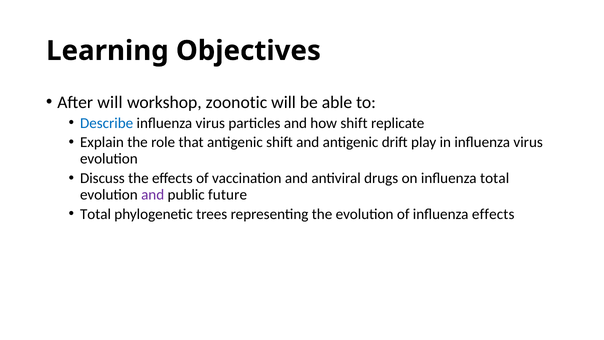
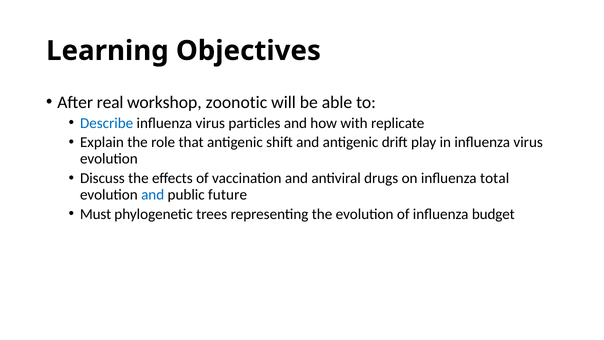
After will: will -> real (110, 102)
how shift: shift -> with (354, 123)
and colour: purple -> blue (153, 194)
Total: Total -> Must (96, 214)
influenza effects: effects -> budget (493, 214)
